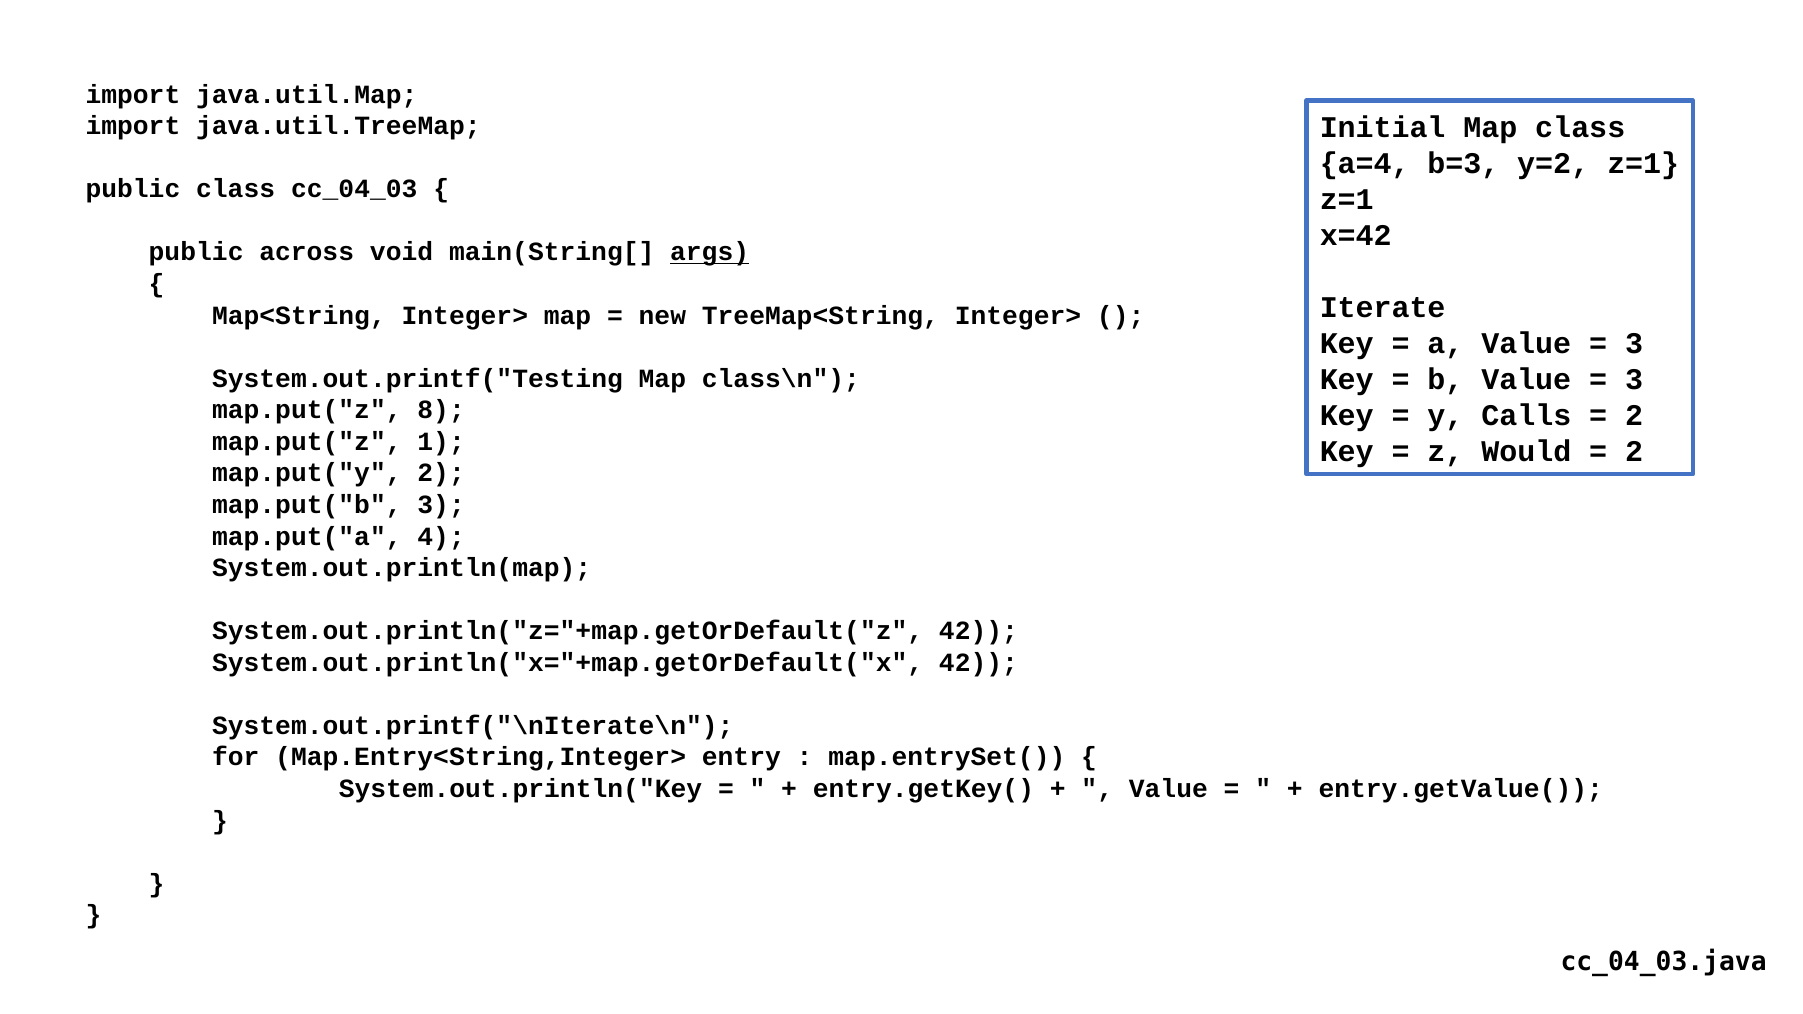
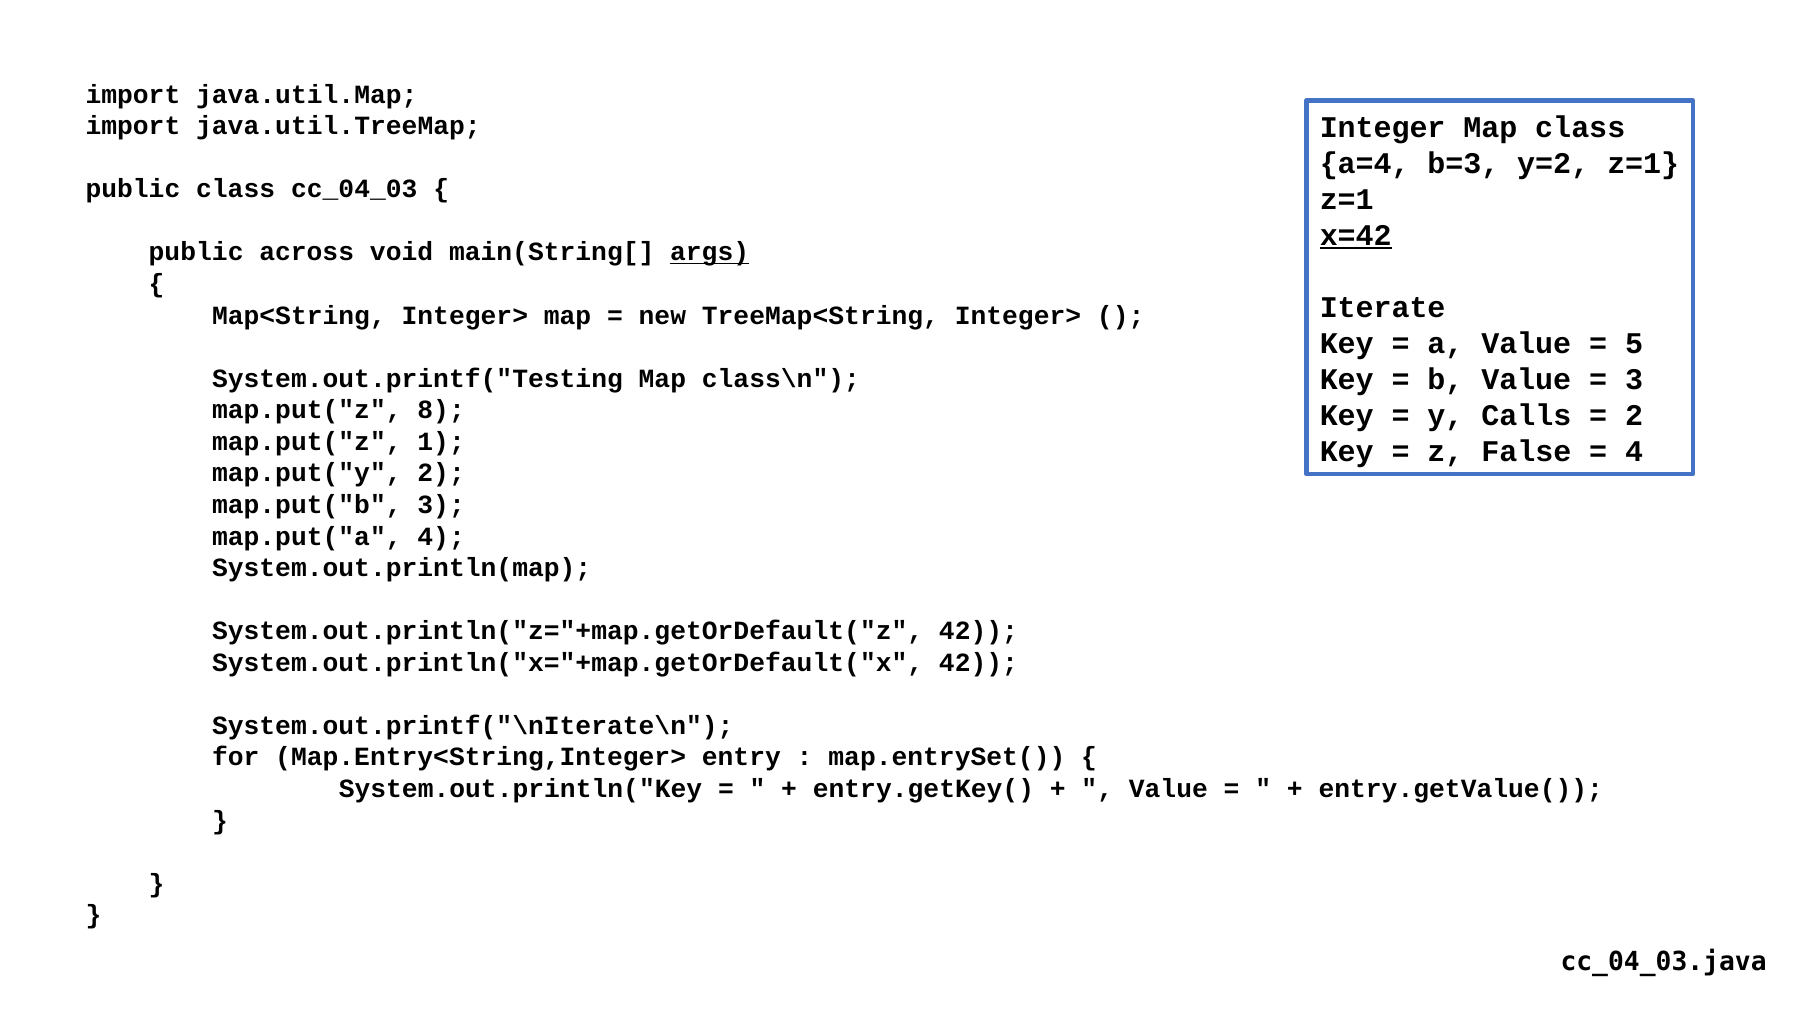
Initial: Initial -> Integer (1383, 127)
x=42 underline: none -> present (1356, 236)
3: 3 -> 5 (1634, 344)
Would: Would -> False (1526, 452)
2: 2 -> 4 (1634, 452)
